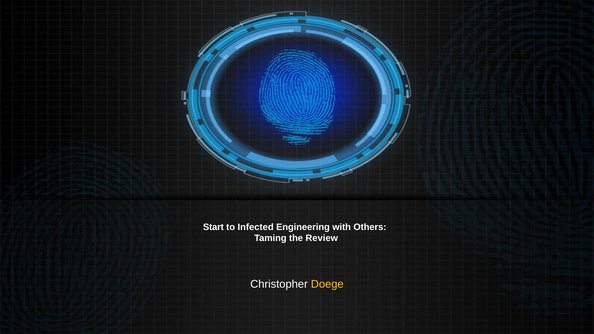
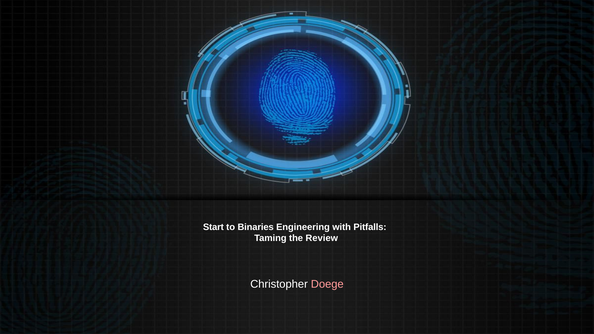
Infected: Infected -> Binaries (256, 227)
Others: Others -> Pitfalls (370, 227)
Doege colour: yellow -> pink (327, 284)
